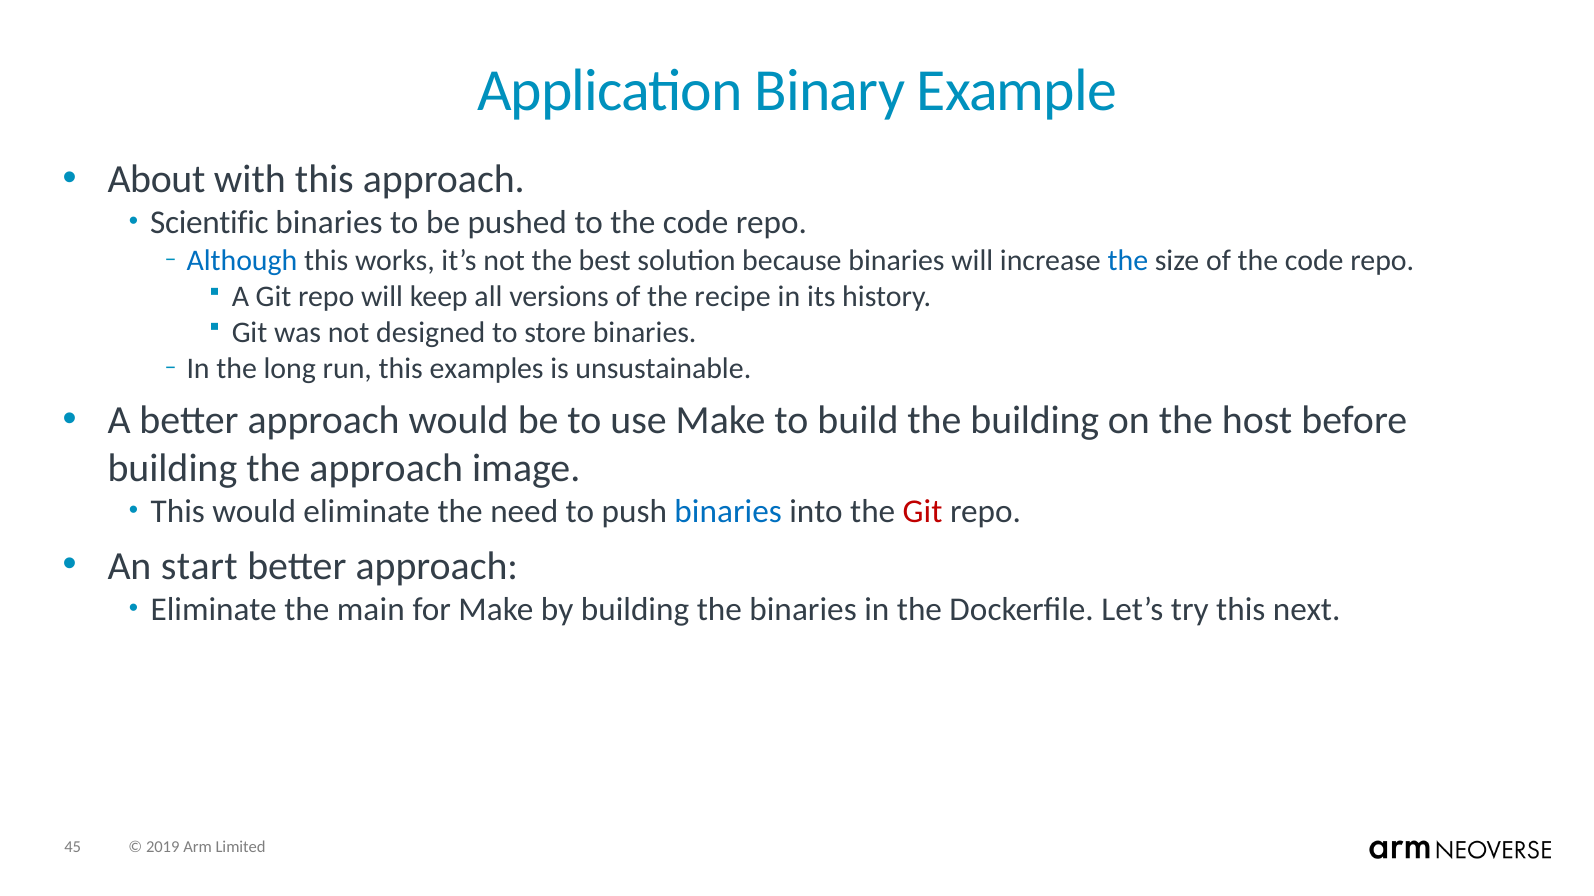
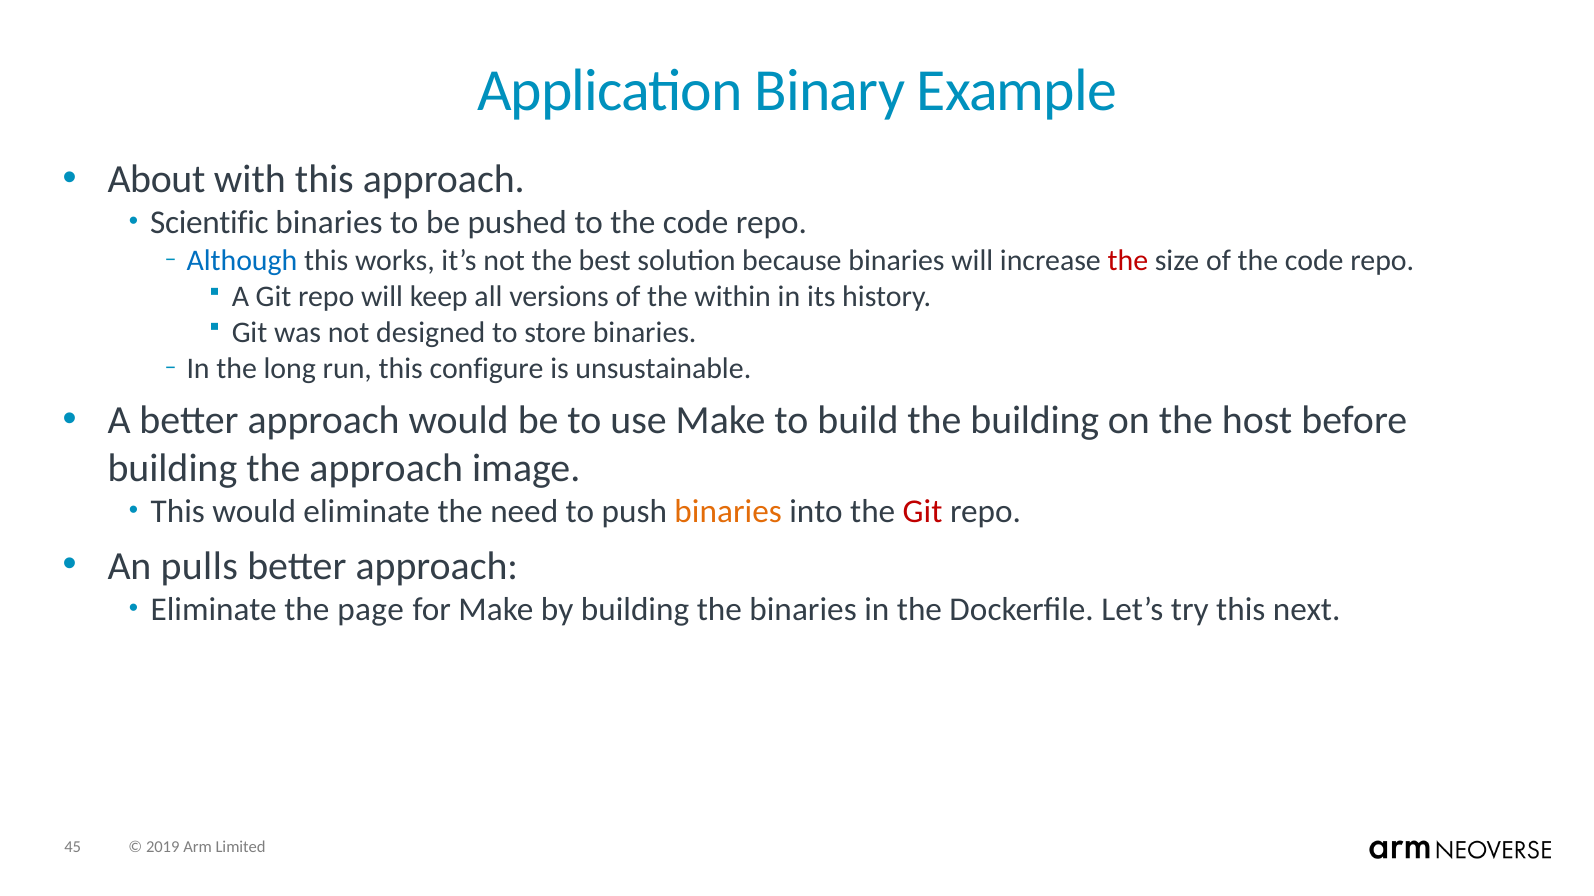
the colour: blue -> red (1128, 261)
recipe: recipe -> within (733, 297)
examples: examples -> configure (487, 368)
binaries colour: blue -> orange (728, 512)
start: start -> pulls (199, 566)
main: main -> page (371, 610)
